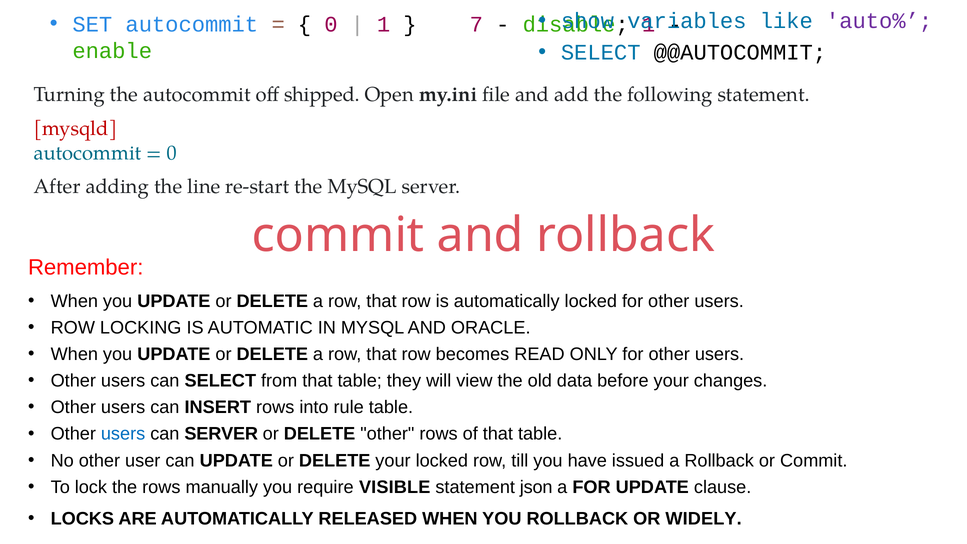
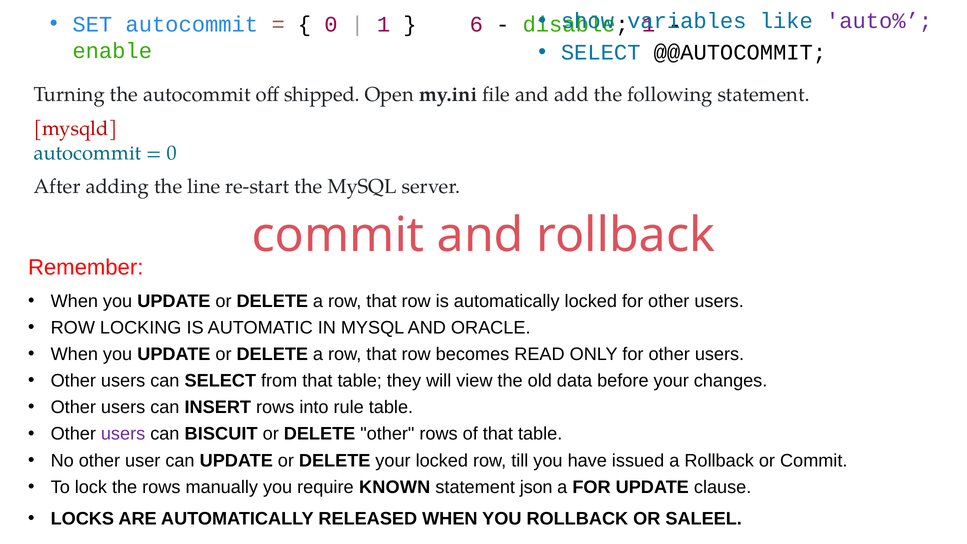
7: 7 -> 6 (476, 24)
users colour: blue -> purple (123, 434)
can SERVER: SERVER -> BISCUIT (221, 434)
VISIBLE: VISIBLE -> KNOWN (395, 487)
WIDELY: WIDELY -> SALEEL (704, 519)
